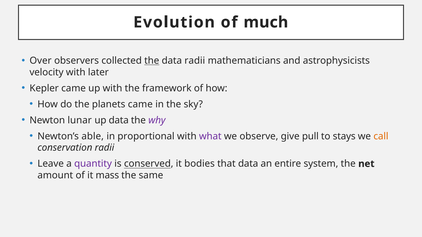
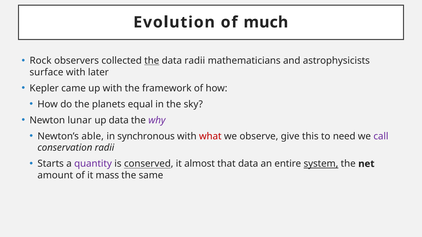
Over: Over -> Rock (41, 61)
velocity: velocity -> surface (46, 72)
planets came: came -> equal (140, 104)
proportional: proportional -> synchronous (146, 136)
what colour: purple -> red (210, 136)
pull: pull -> this (310, 136)
stays: stays -> need (344, 136)
call colour: orange -> purple (381, 136)
Leave: Leave -> Starts (51, 164)
bodies: bodies -> almost (200, 164)
system underline: none -> present (321, 164)
